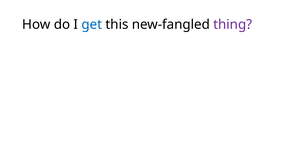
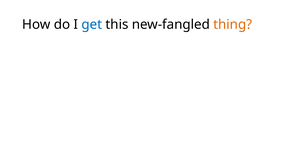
thing colour: purple -> orange (233, 24)
